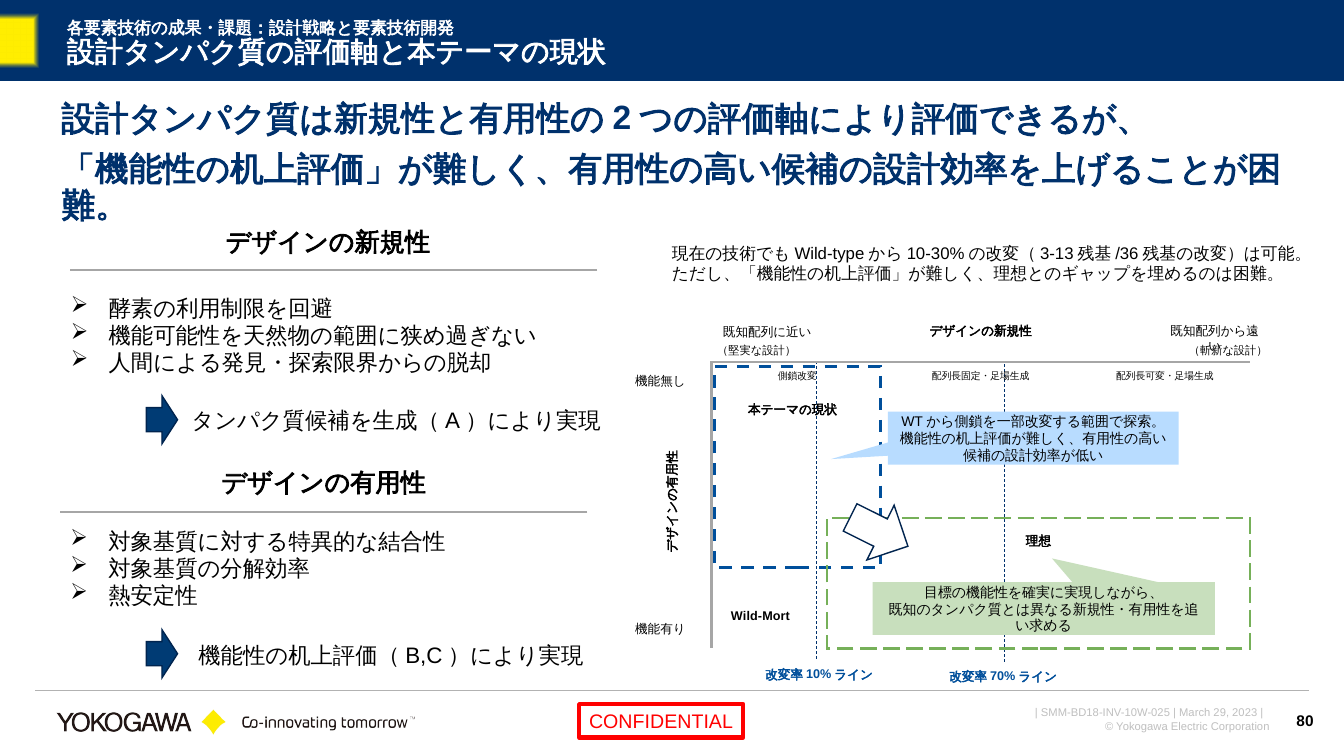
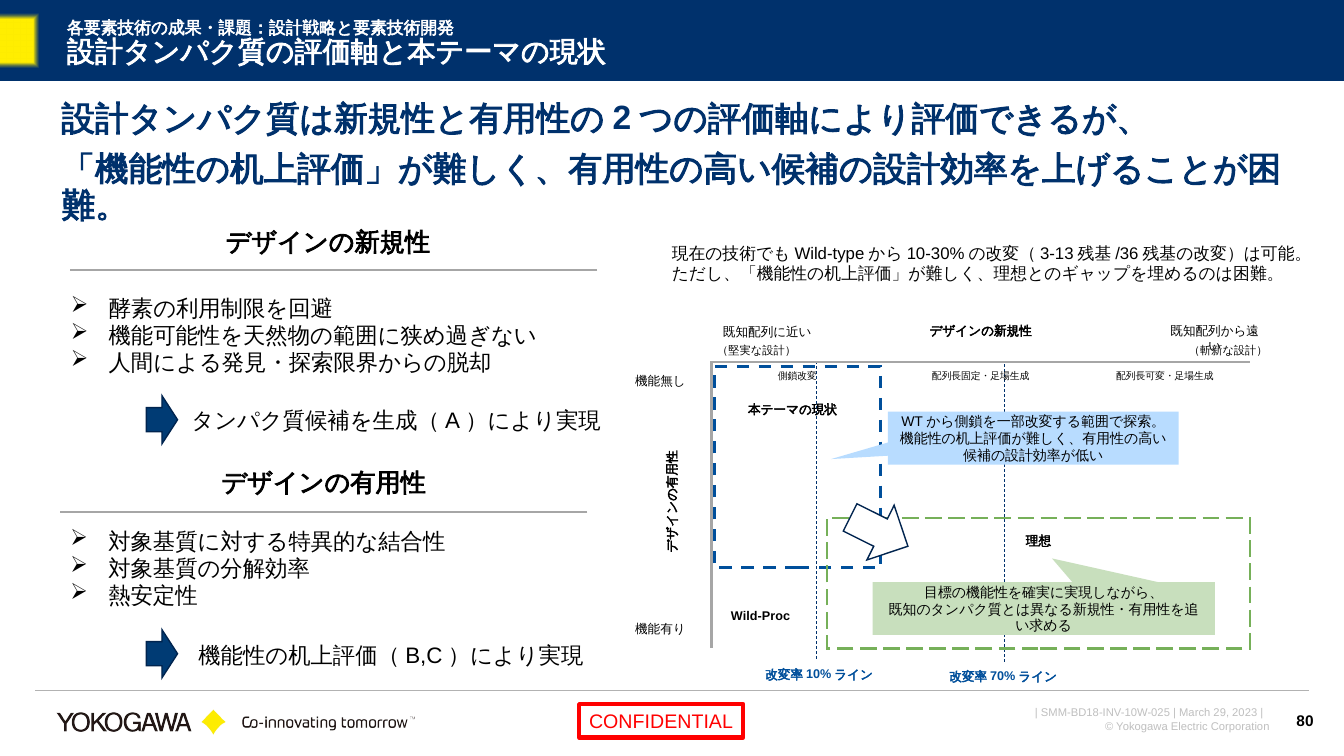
Wild-Mort: Wild-Mort -> Wild-Proc (760, 616)
